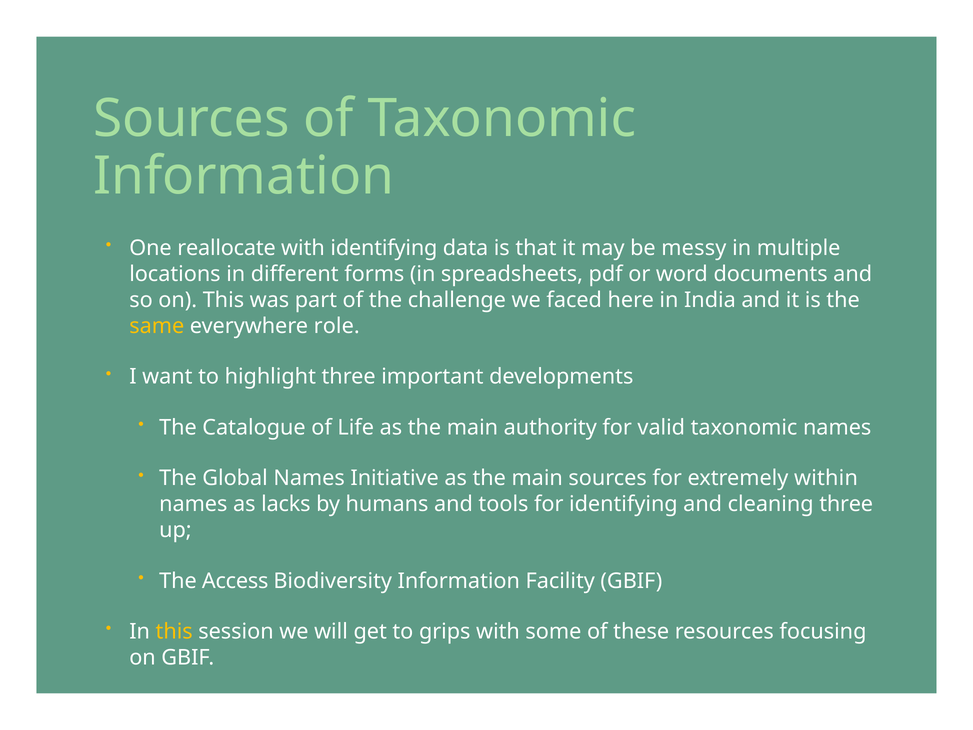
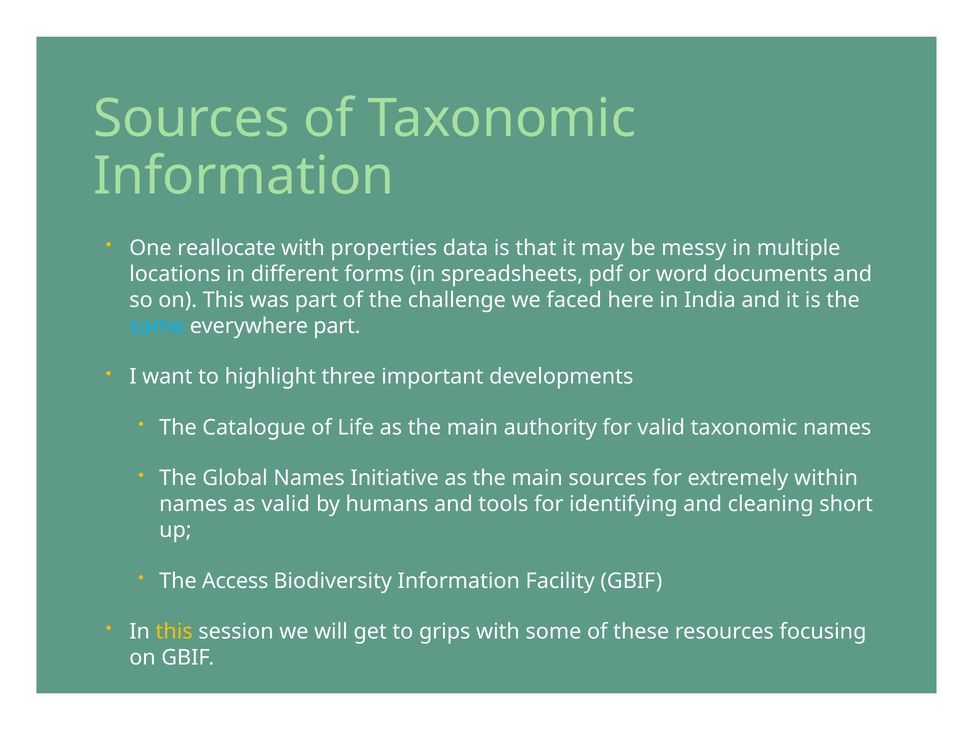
with identifying: identifying -> properties (384, 248)
same colour: yellow -> light blue (157, 326)
everywhere role: role -> part (337, 326)
as lacks: lacks -> valid (286, 504)
cleaning three: three -> short (846, 504)
